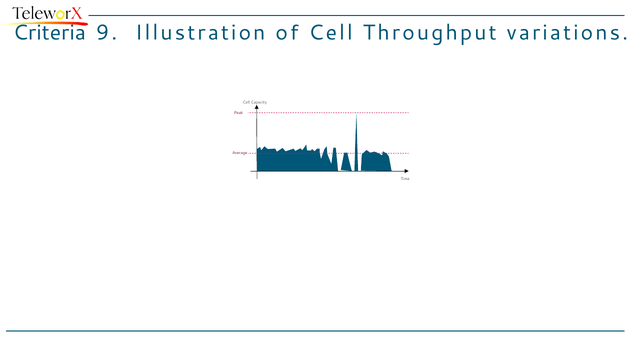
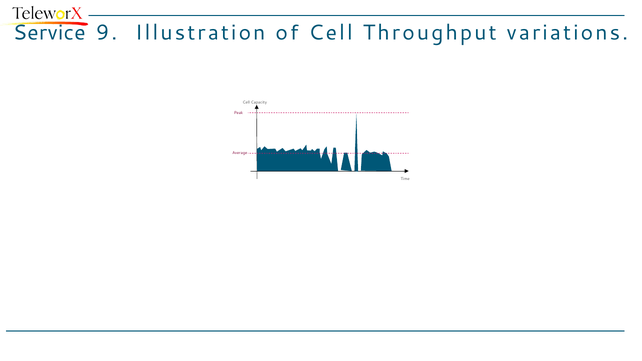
Criteria: Criteria -> Service (49, 33)
